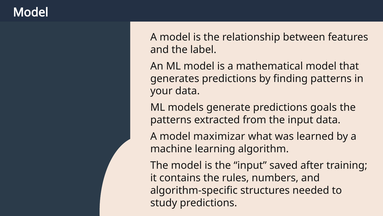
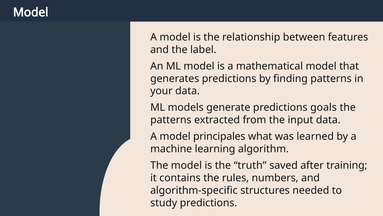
maximizar: maximizar -> principales (219, 136)
is the input: input -> truth (250, 165)
